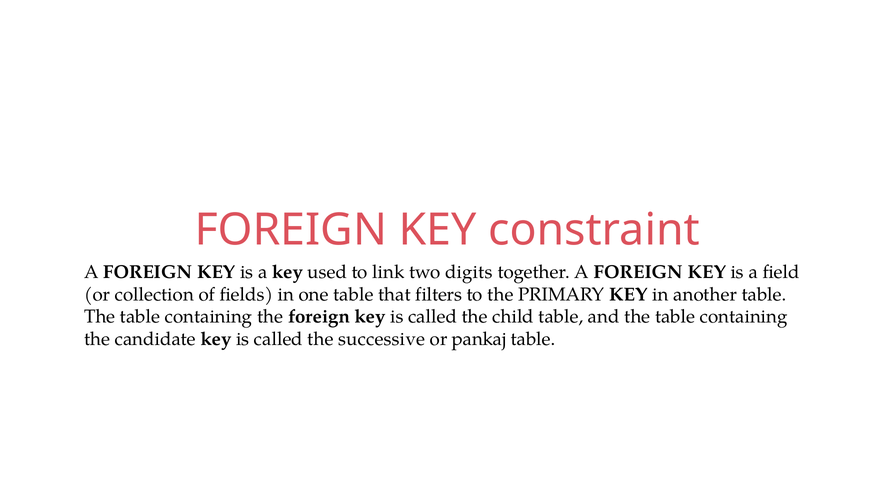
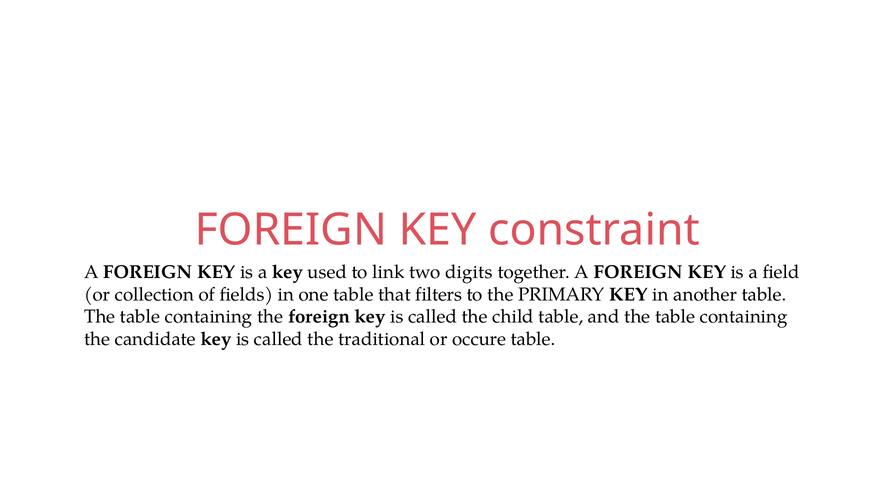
successive: successive -> traditional (382, 339)
pankaj: pankaj -> occure (479, 339)
